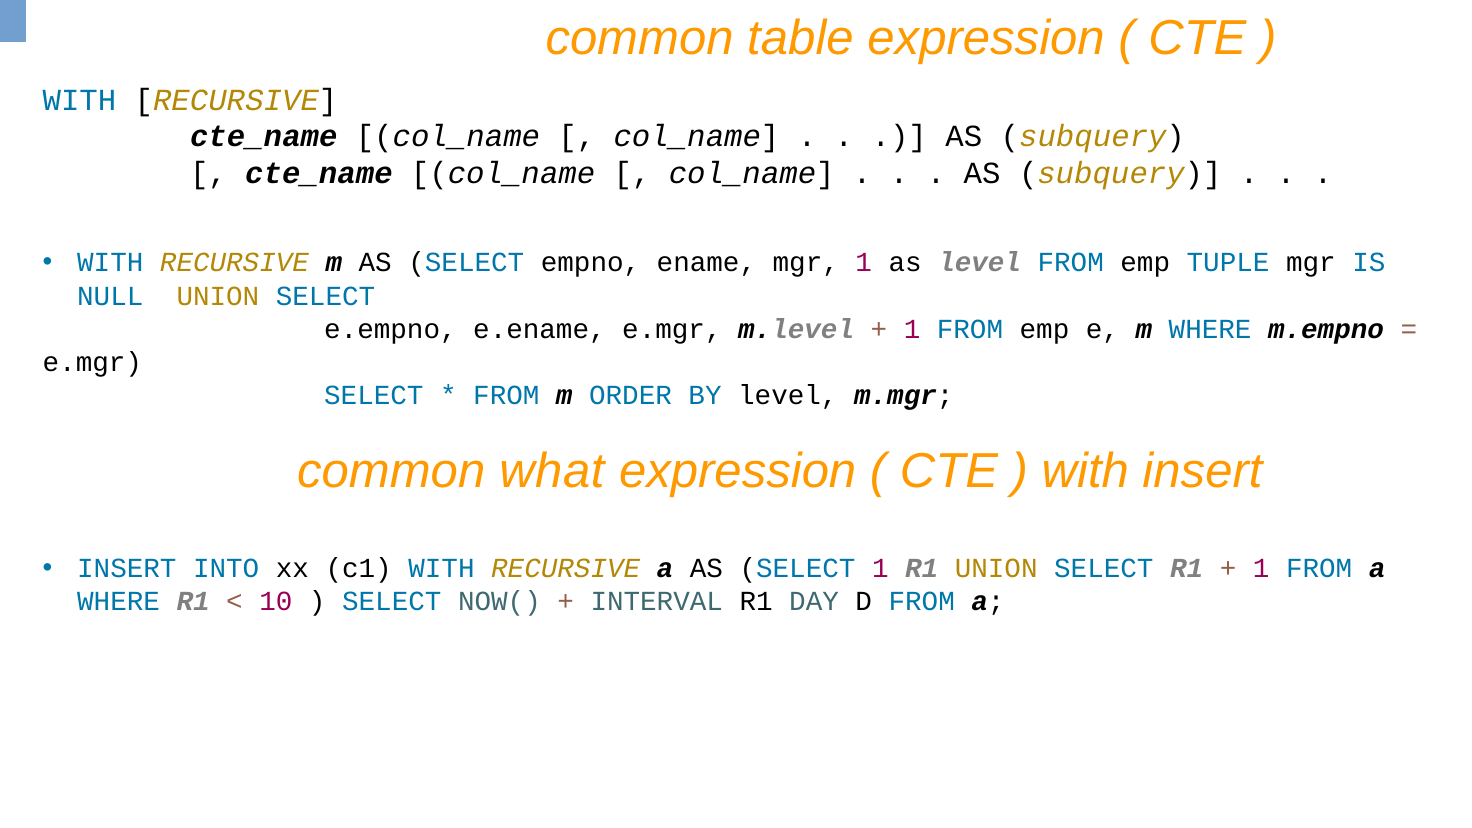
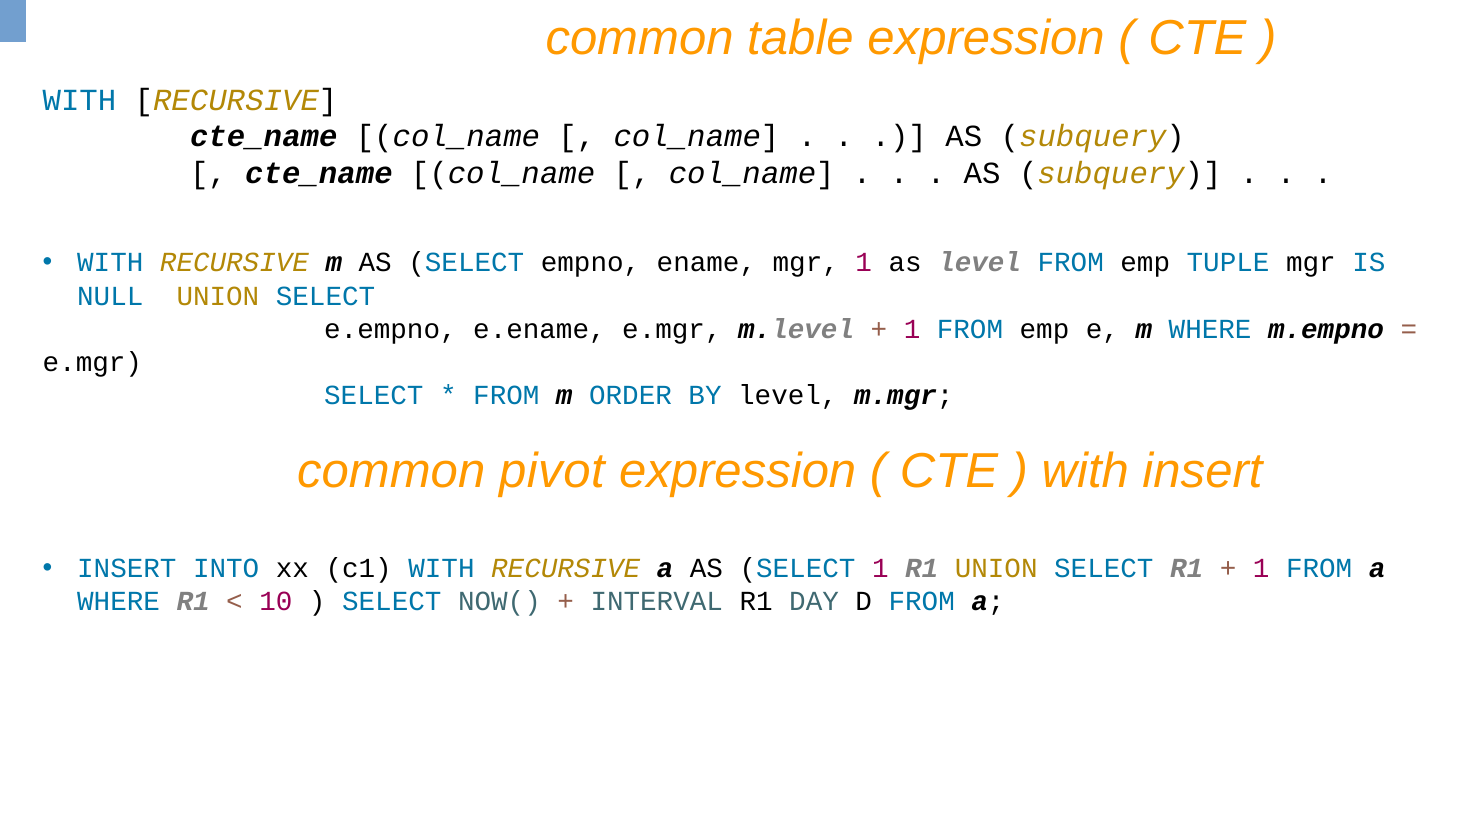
what: what -> pivot (552, 471)
